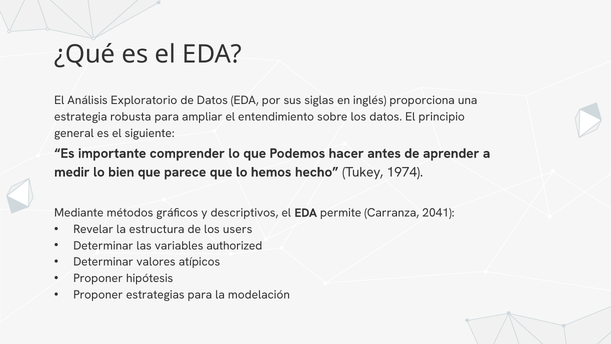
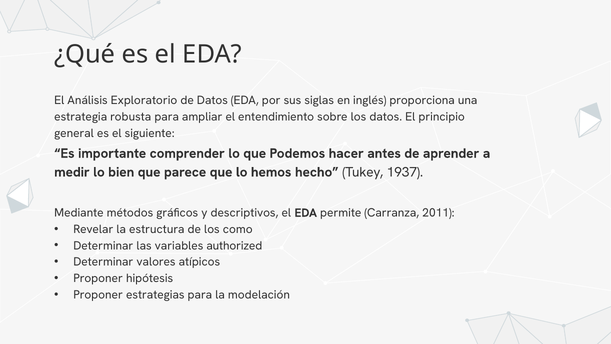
1974: 1974 -> 1937 (405, 172)
2041: 2041 -> 2011 (438, 213)
users: users -> como (238, 229)
